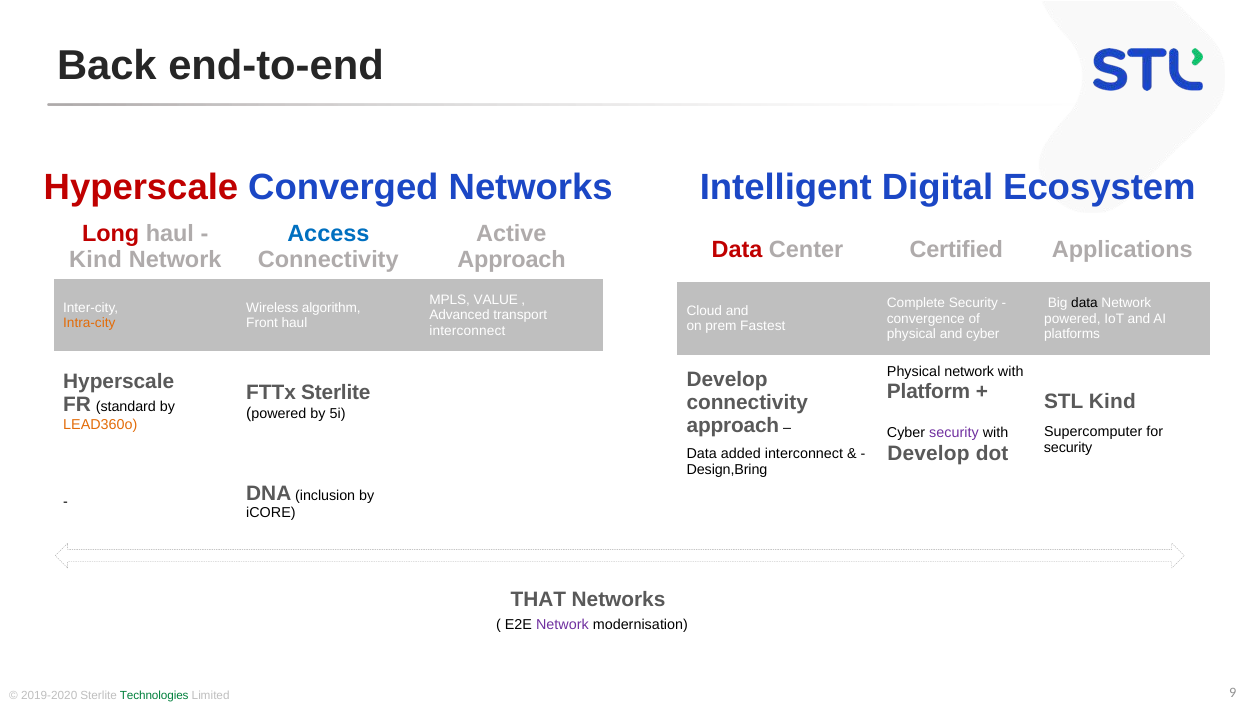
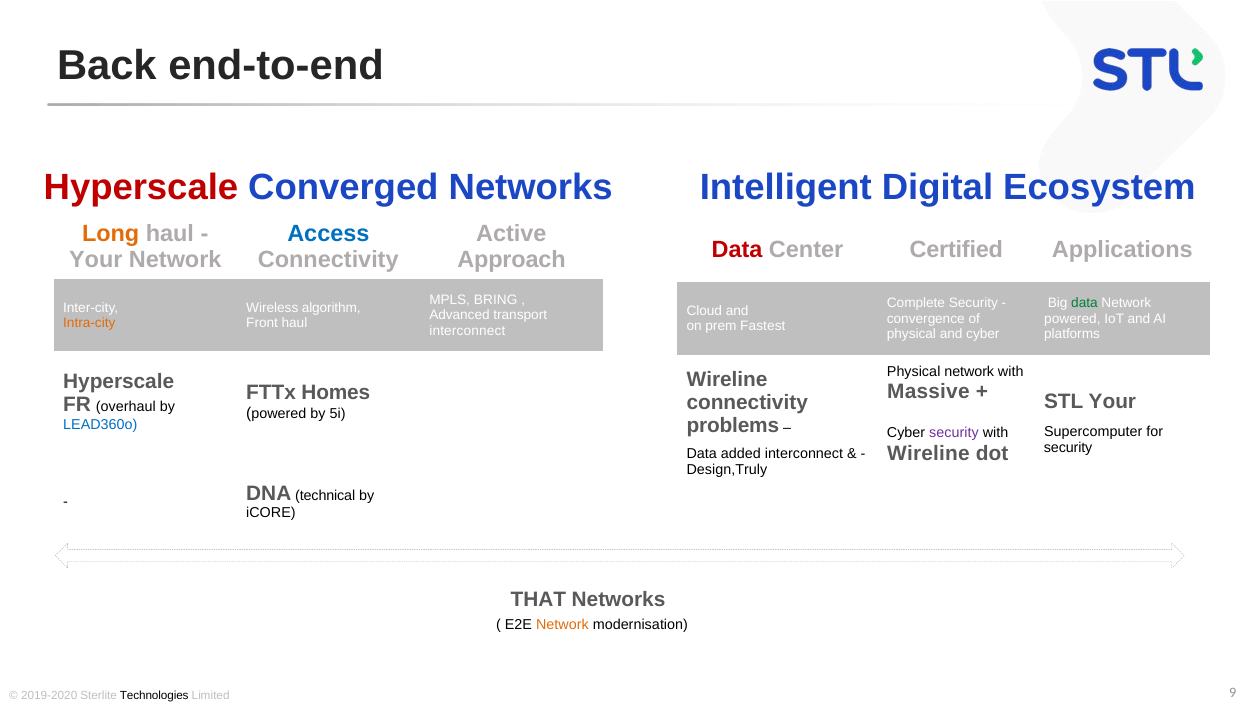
Long colour: red -> orange (111, 234)
Kind: Kind -> Your (96, 260)
VALUE: VALUE -> BRING (496, 300)
data colour: black -> green (1084, 304)
Develop: Develop -> Wireline (727, 380)
Platform: Platform -> Massive (928, 392)
FTTx Sterlite: Sterlite -> Homes (336, 393)
STL Kind: Kind -> Your (1112, 402)
standard: standard -> overhaul (126, 407)
approach: approach -> problems (733, 426)
LEAD360o colour: orange -> blue (100, 425)
Develop: Develop -> Wireline (928, 454)
Design,Bring: Design,Bring -> Design,Truly (727, 470)
inclusion: inclusion -> technical (325, 496)
Network colour: purple -> orange (562, 625)
Technologies colour: green -> black (154, 696)
